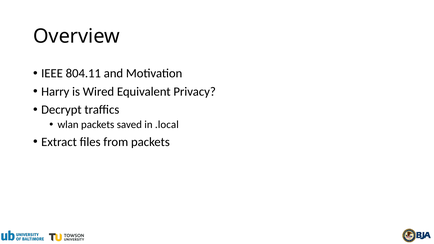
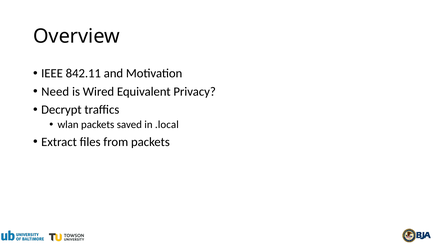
804.11: 804.11 -> 842.11 (83, 73)
Harry: Harry -> Need (55, 92)
